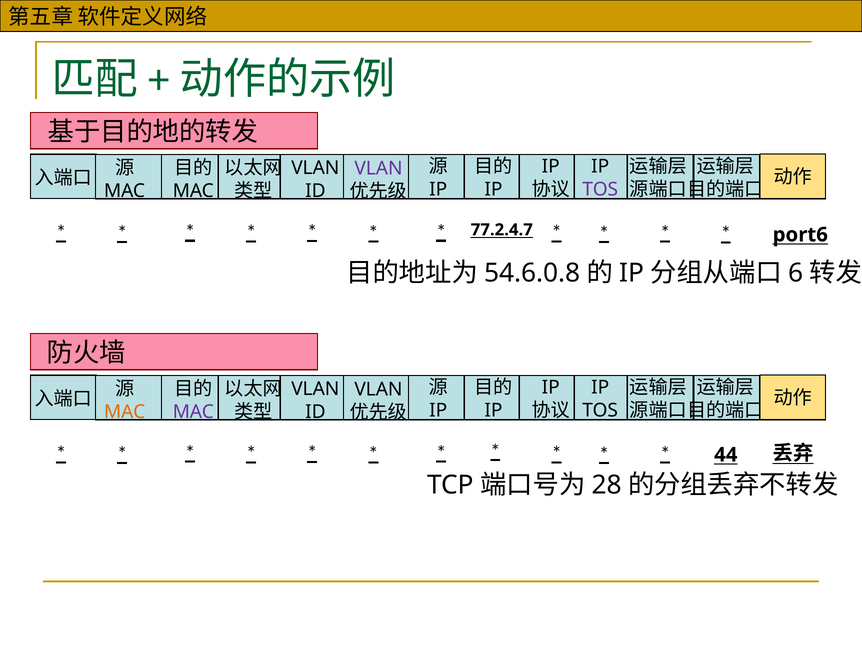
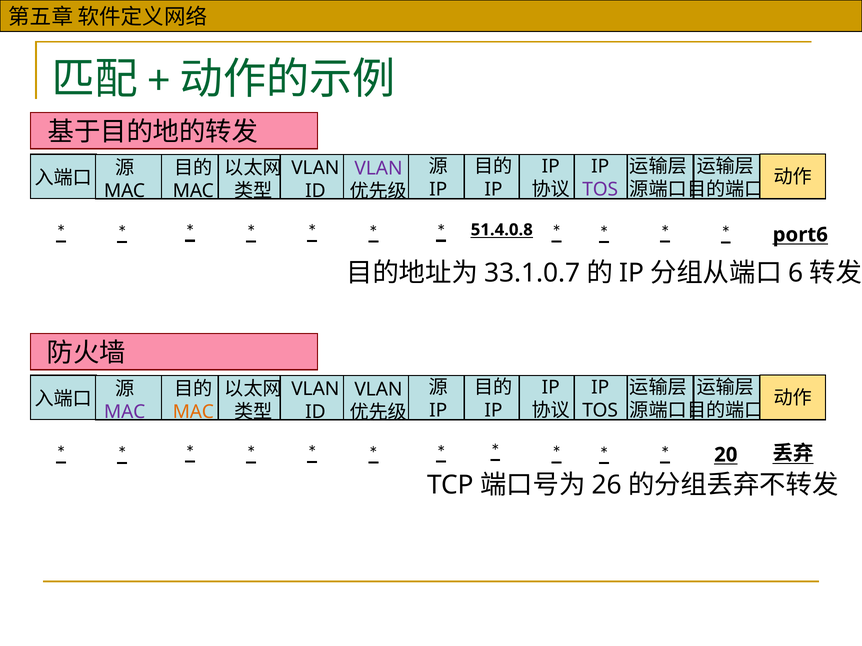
77.2.4.7: 77.2.4.7 -> 51.4.0.8 (502, 230)
54.6.0.8: 54.6.0.8 -> 33.1.0.7 (532, 273)
MAC colour: orange -> purple (125, 412)
MAC colour: purple -> orange (193, 412)
44: 44 -> 20 (726, 455)
28: 28 -> 26 (607, 486)
